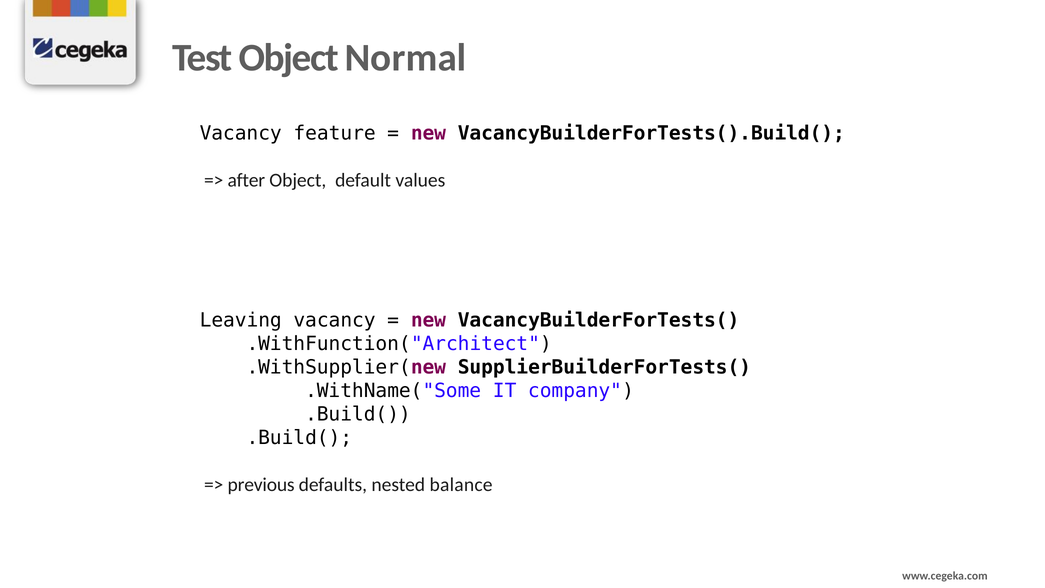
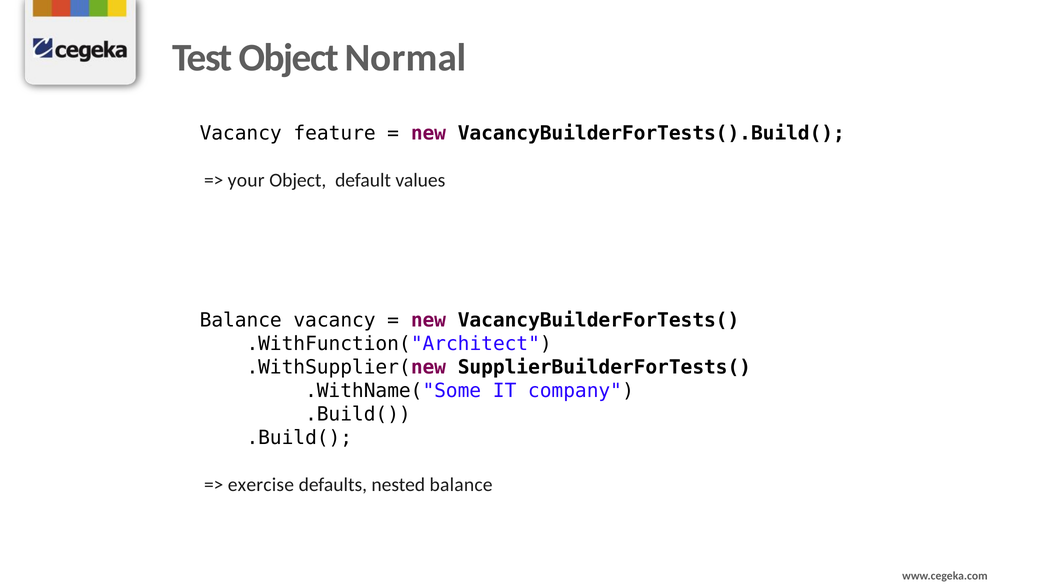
after: after -> your (246, 180)
Leaving: Leaving -> Balance (241, 320)
previous: previous -> exercise (261, 485)
